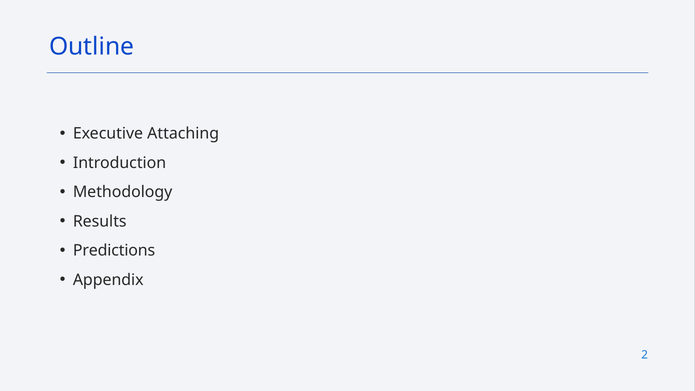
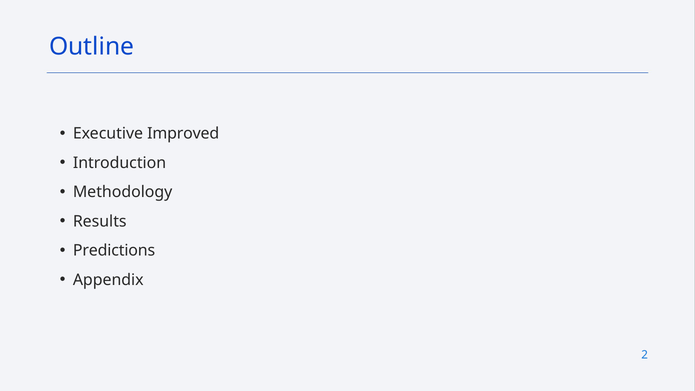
Attaching: Attaching -> Improved (183, 134)
